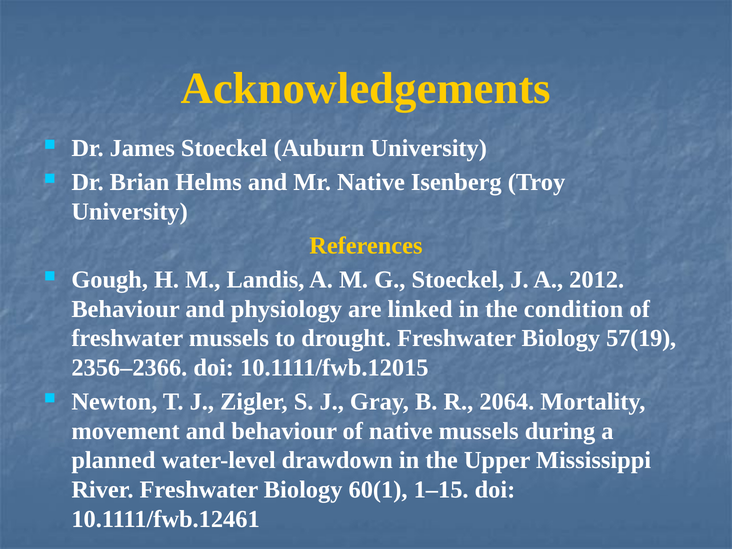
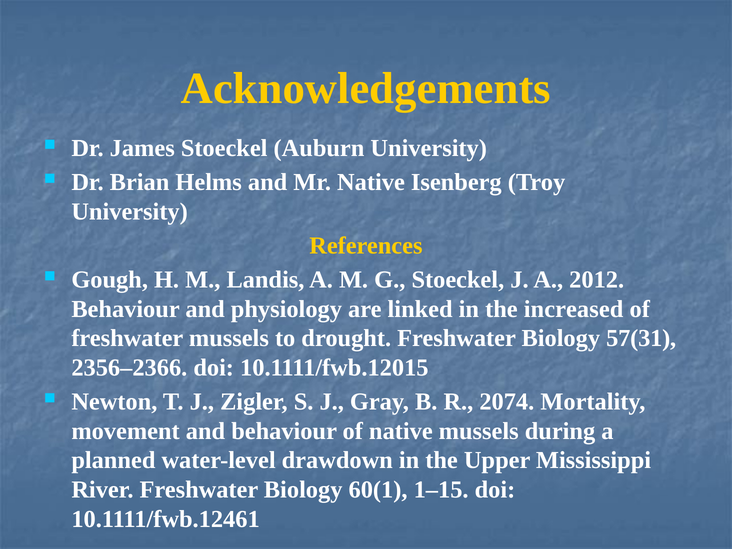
condition: condition -> increased (574, 309)
57(19: 57(19 -> 57(31 (641, 338)
2064: 2064 -> 2074 (507, 402)
